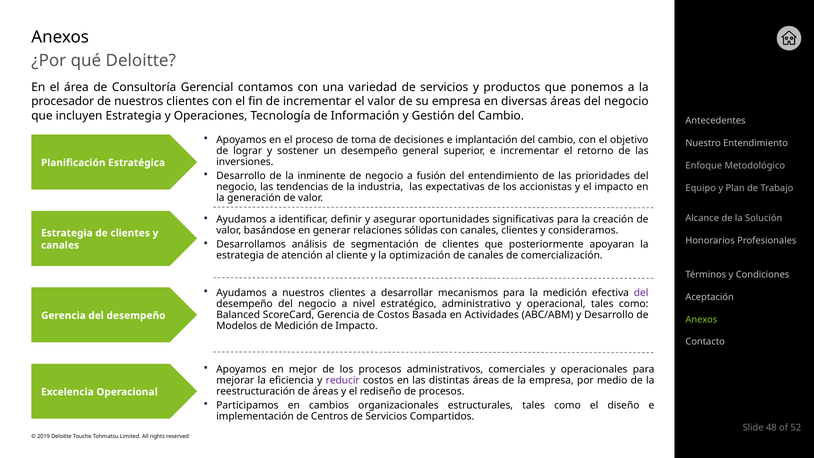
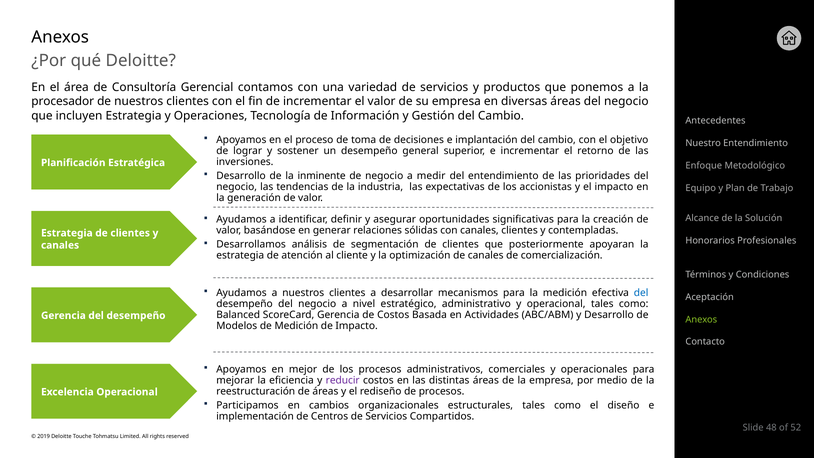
fusión: fusión -> medir (431, 176)
consideramos: consideramos -> contempladas (583, 231)
del colour: purple -> blue (641, 293)
